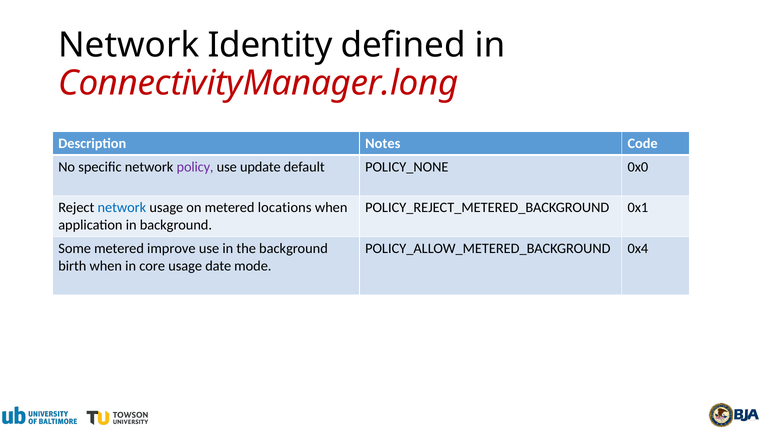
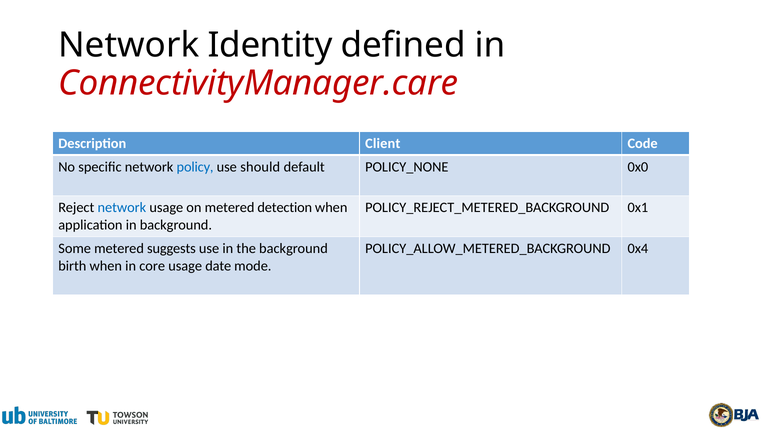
ConnectivityManager.long: ConnectivityManager.long -> ConnectivityManager.care (258, 83)
Notes: Notes -> Client (383, 144)
policy colour: purple -> blue (195, 167)
update: update -> should (260, 167)
locations: locations -> detection (285, 208)
improve: improve -> suggests (171, 249)
